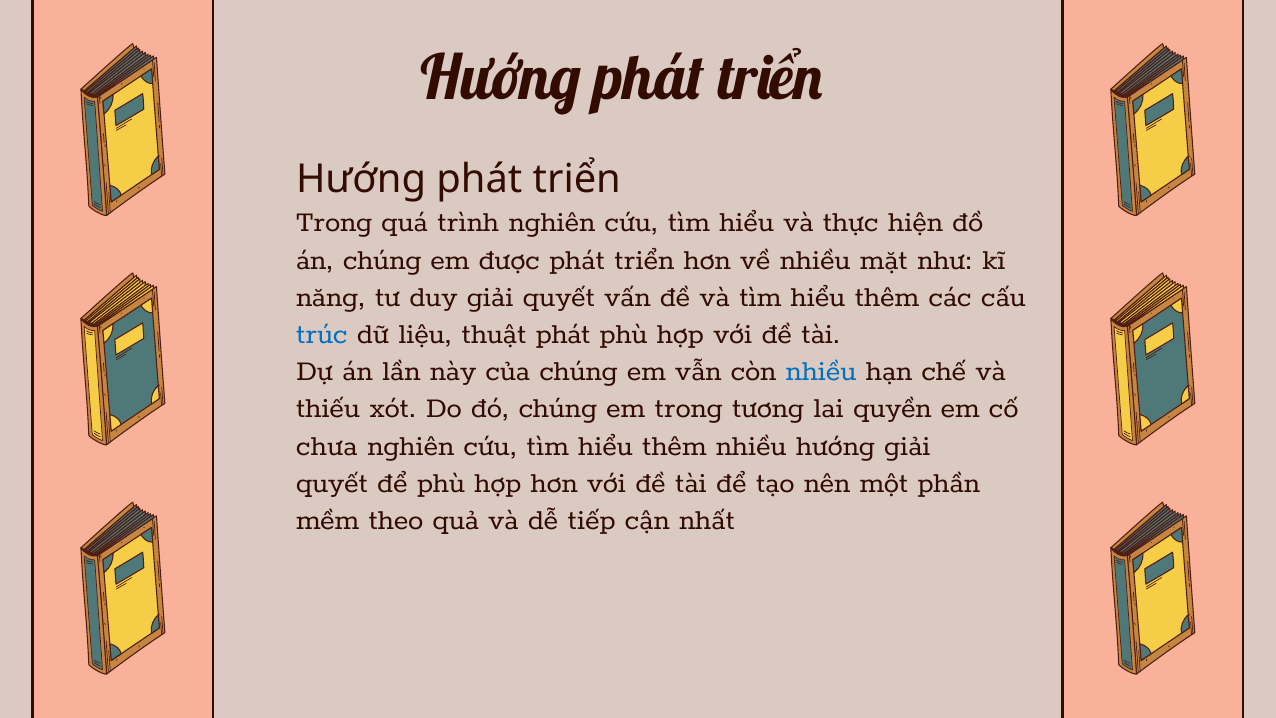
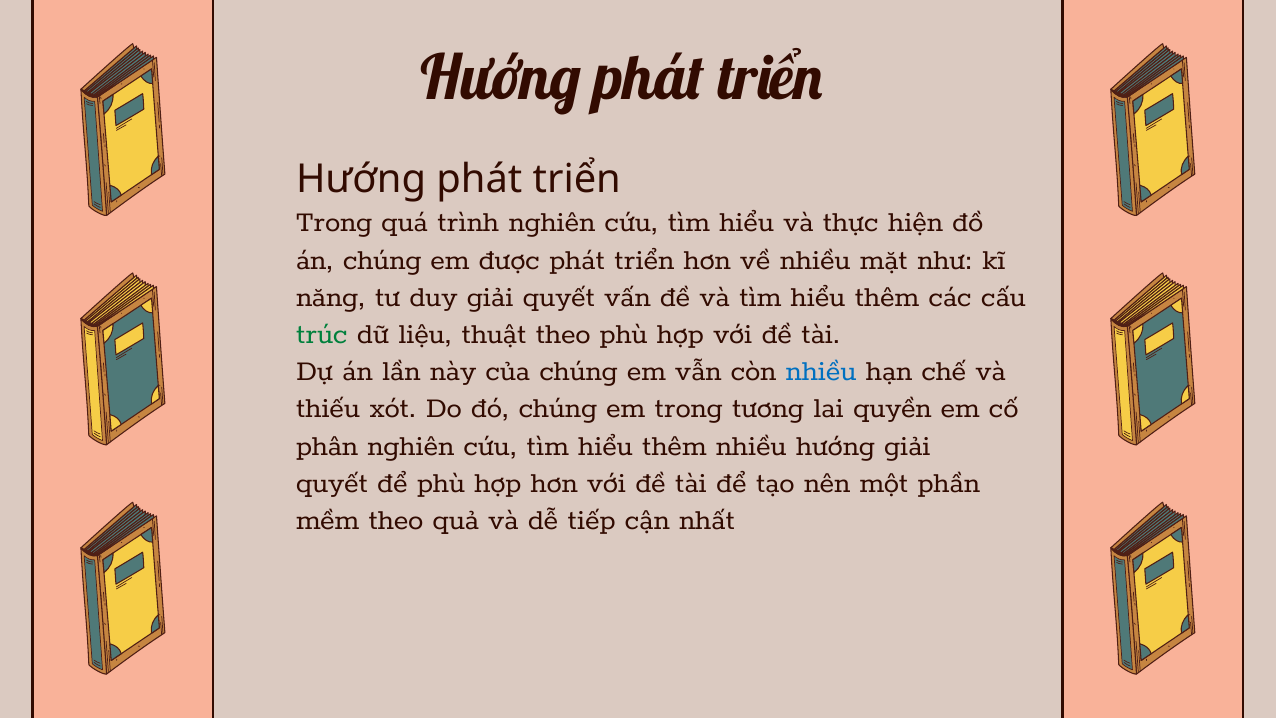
trúc colour: blue -> green (322, 333)
thuật phát: phát -> theo (563, 333)
chưa: chưa -> phân (327, 445)
